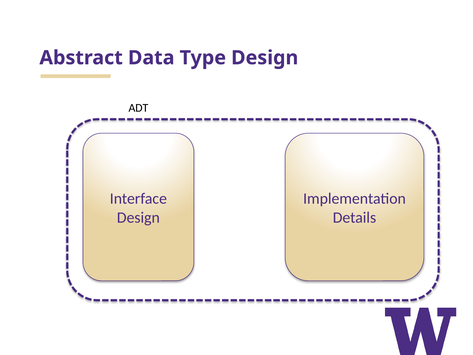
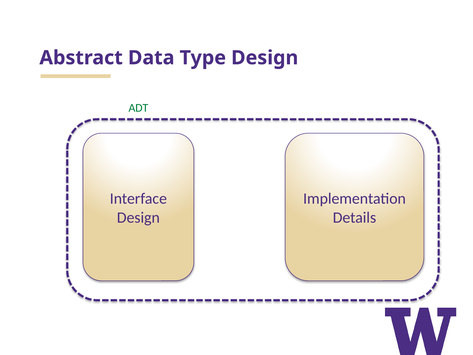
ADT colour: black -> green (138, 108)
